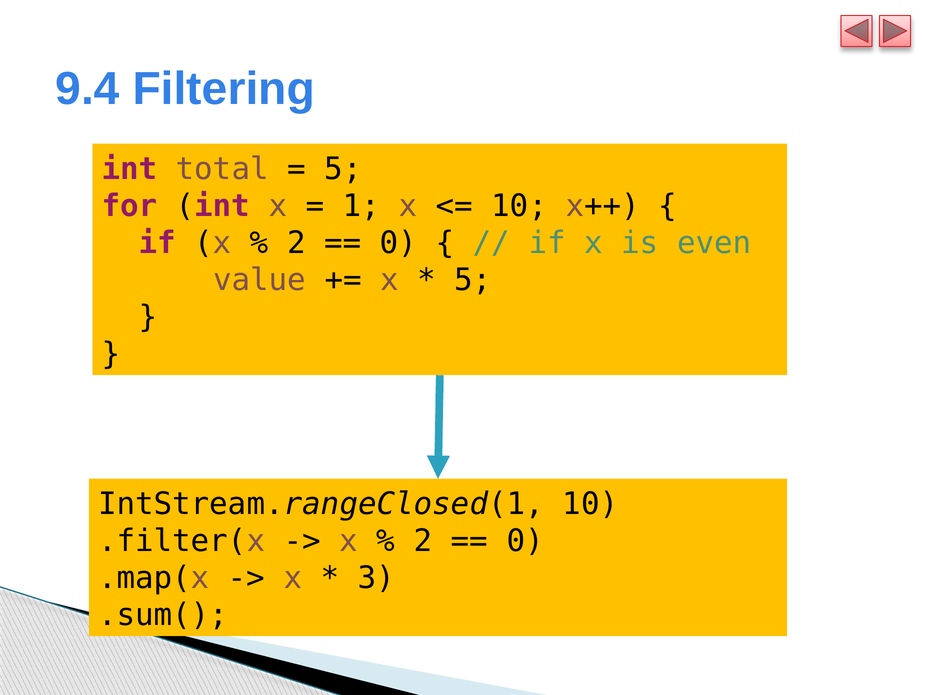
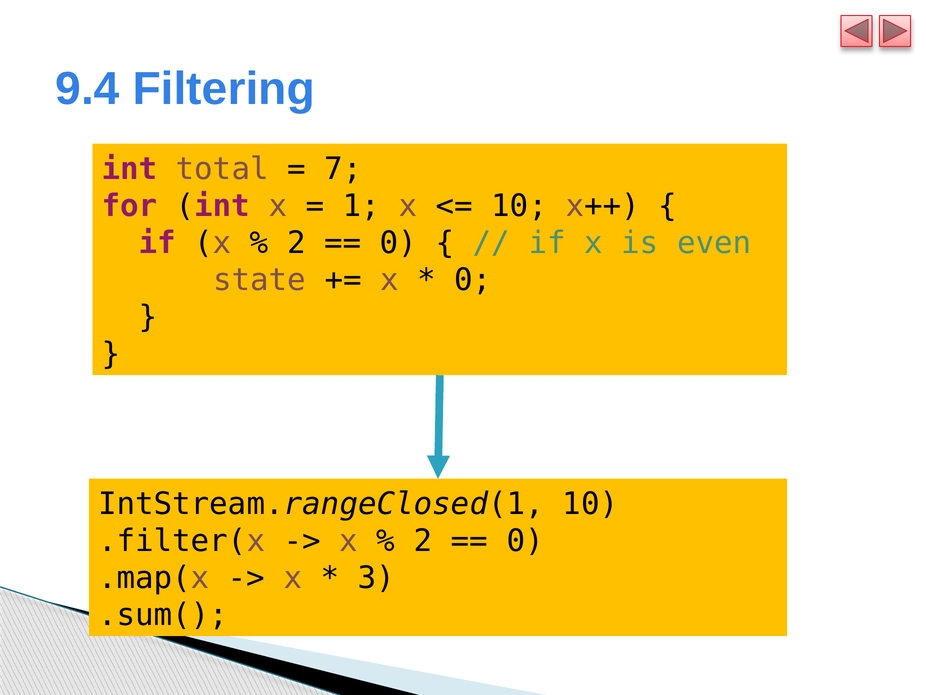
5: 5 -> 7 (343, 169)
value: value -> state (260, 280)
5: 5 -> 0 (473, 280)
